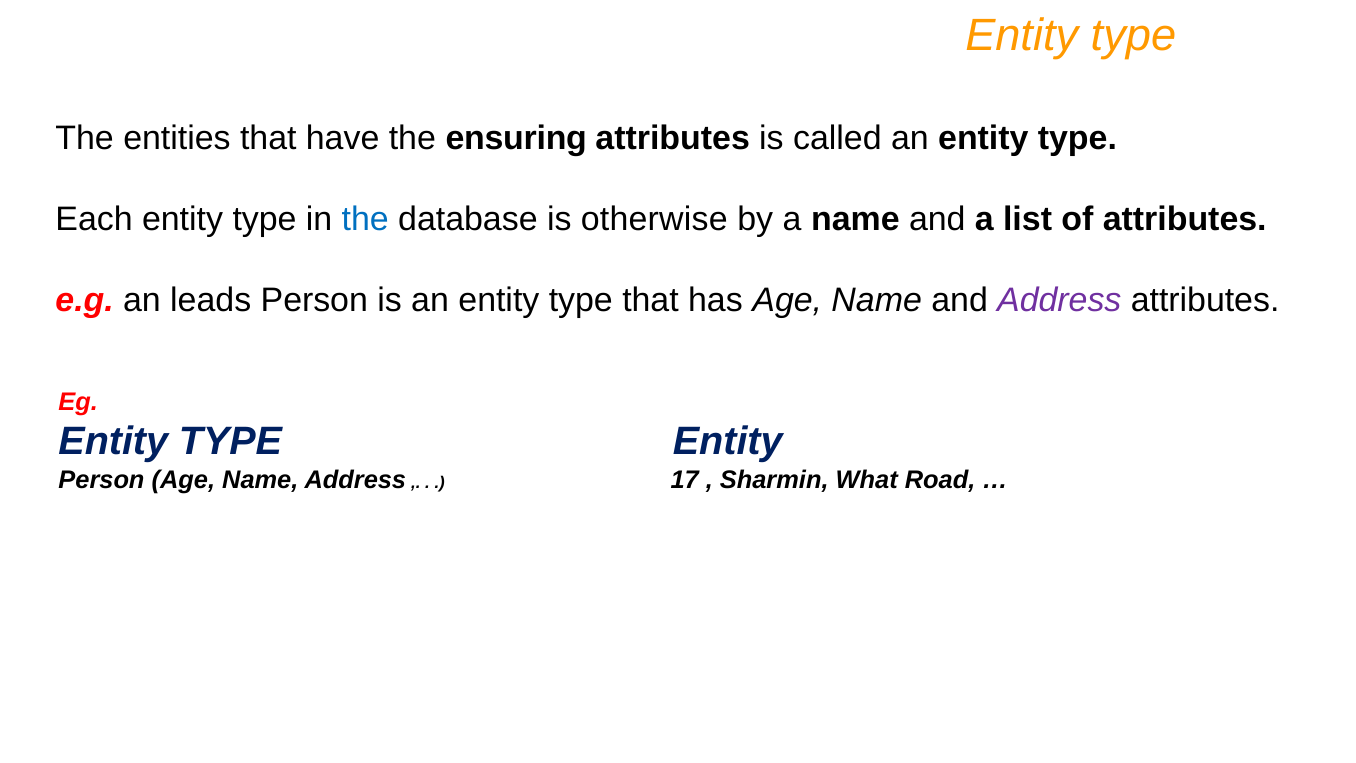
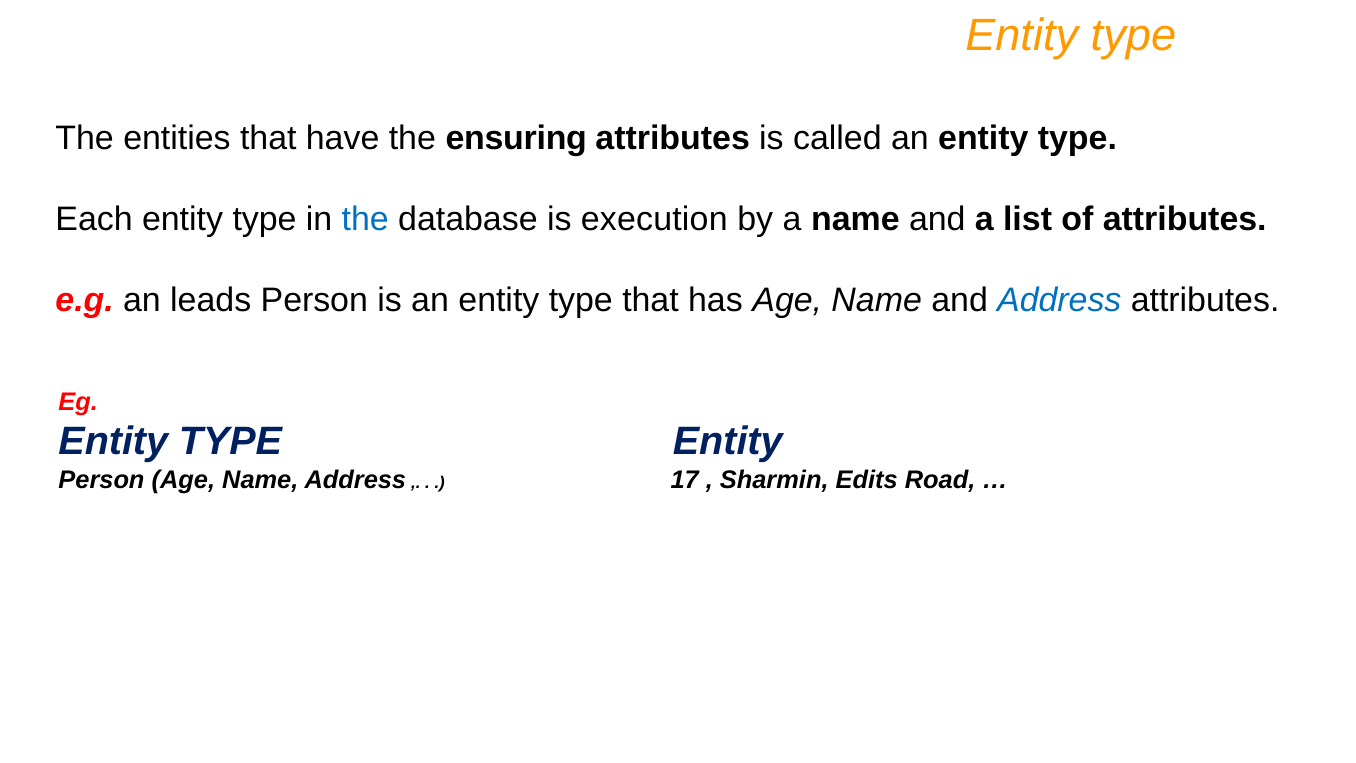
otherwise: otherwise -> execution (654, 219)
Address colour: purple -> blue (1059, 301)
What: What -> Edits (867, 480)
